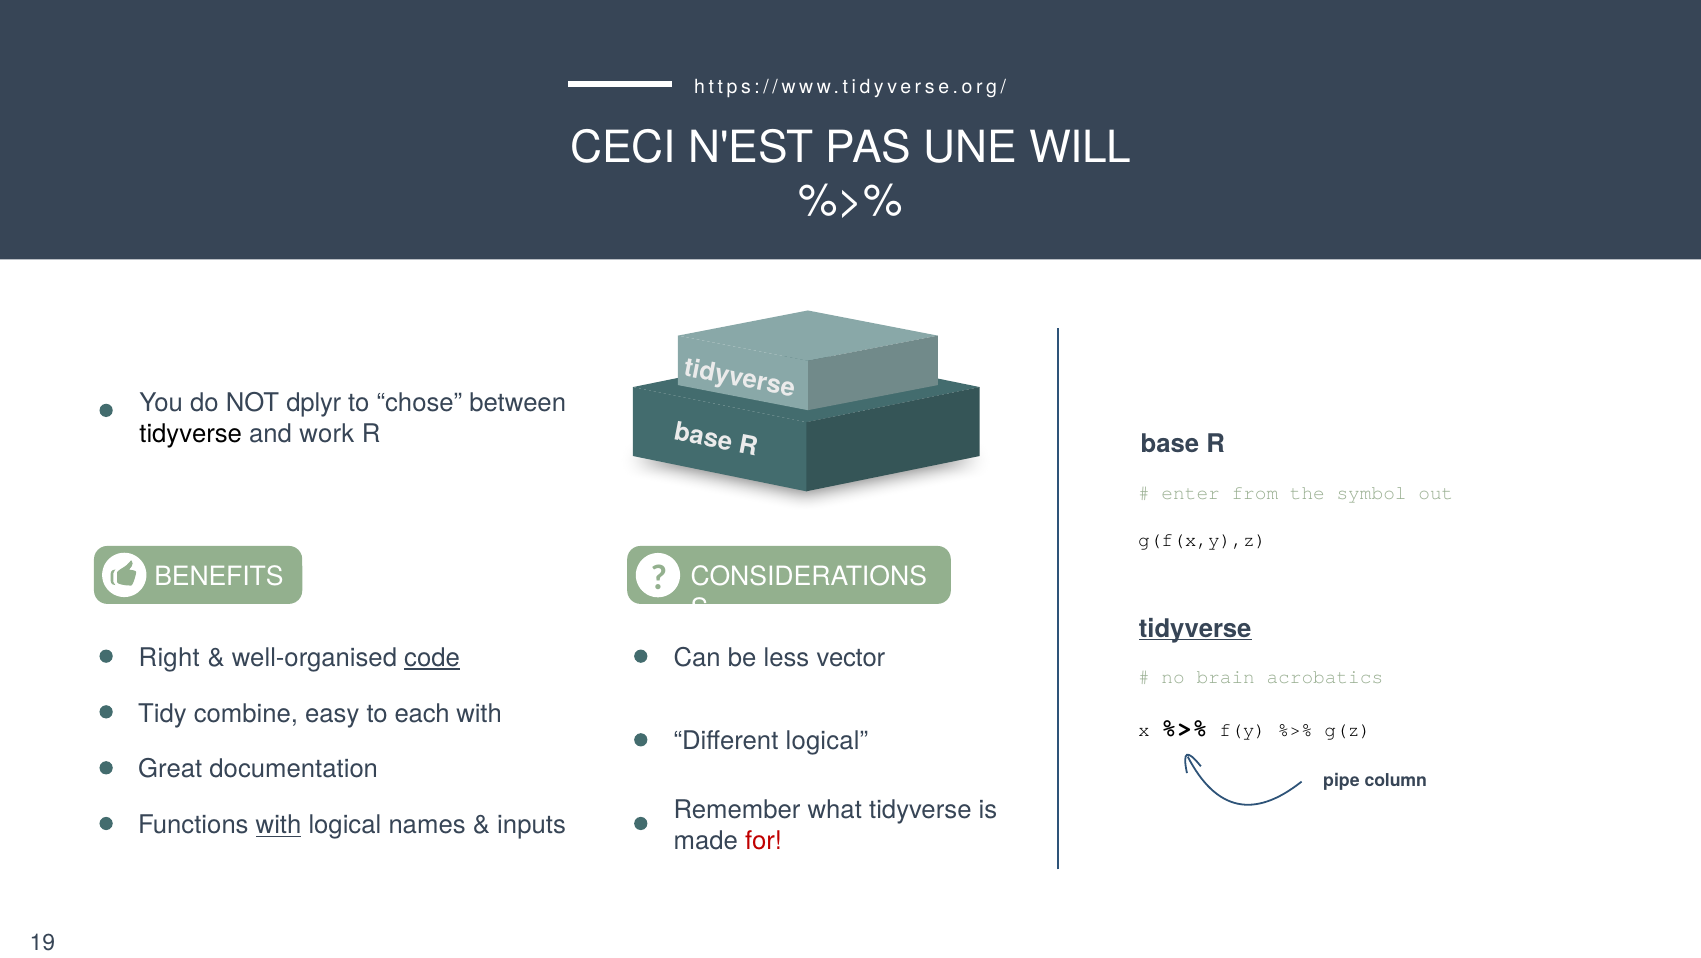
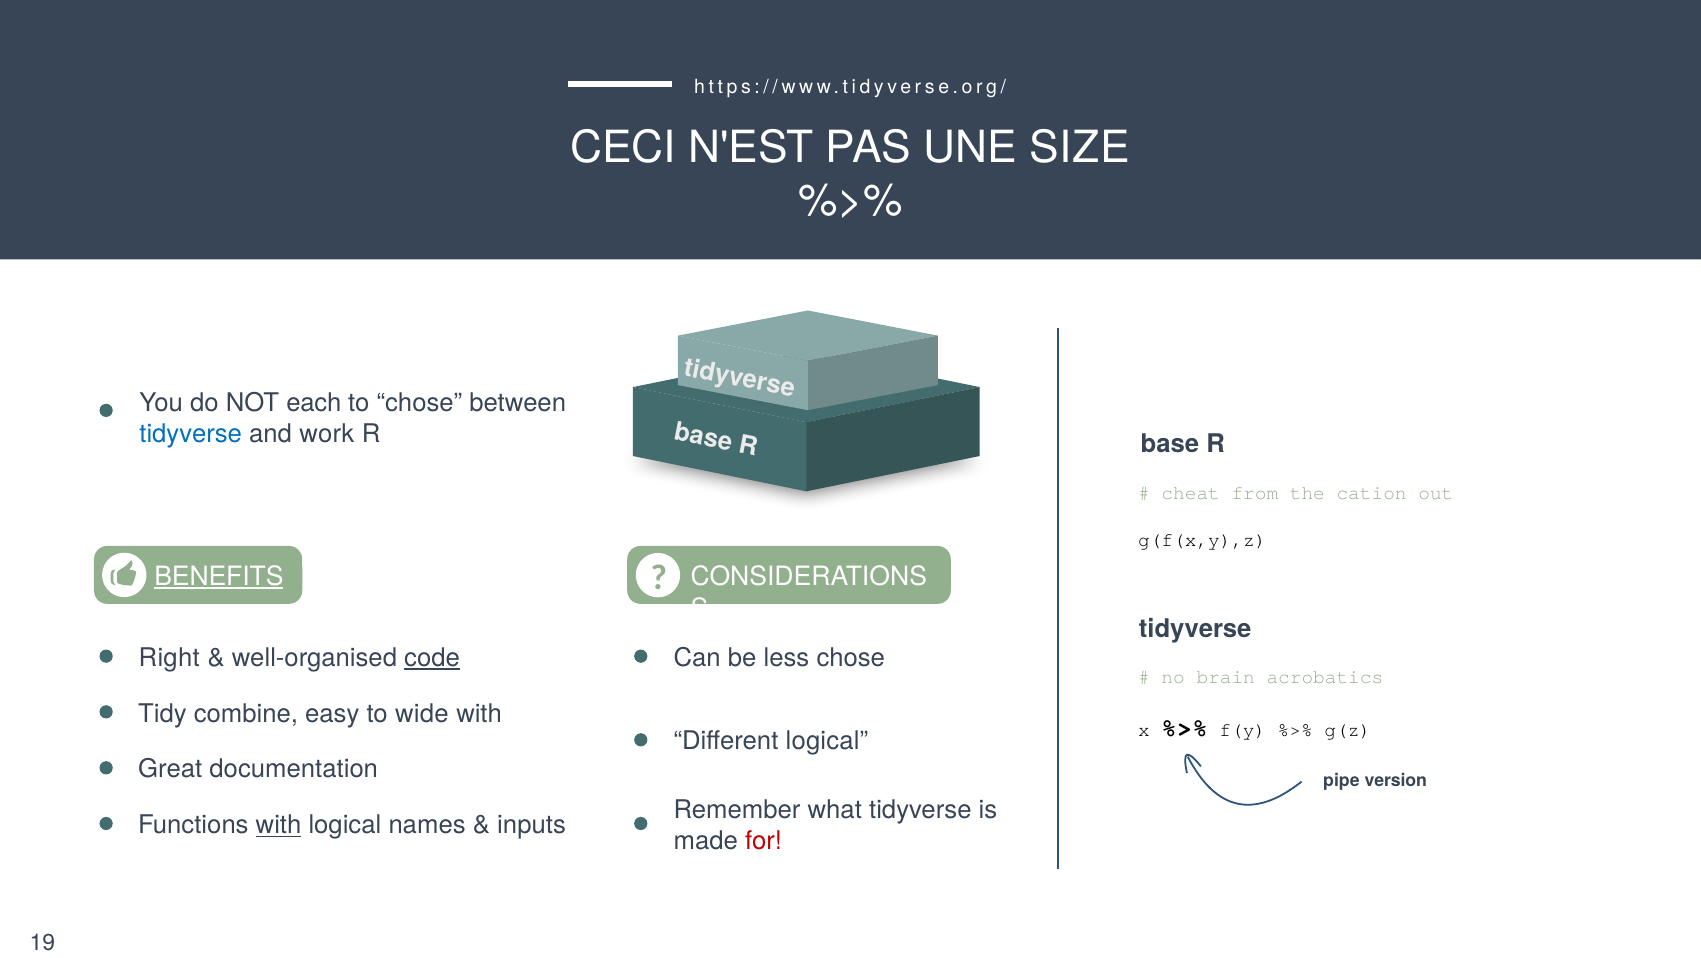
WILL: WILL -> SIZE (1080, 148)
dplyr: dplyr -> each (314, 403)
tidyverse colour: black -> blue (191, 433)
enter: enter -> cheat (1191, 493)
symbol: symbol -> cation (1372, 493)
BENEFITS underline: none -> present (219, 576)
tidyverse underline: present -> none (1195, 628)
less vector: vector -> chose (851, 657)
each: each -> wide (422, 713)
column: column -> version (1396, 780)
